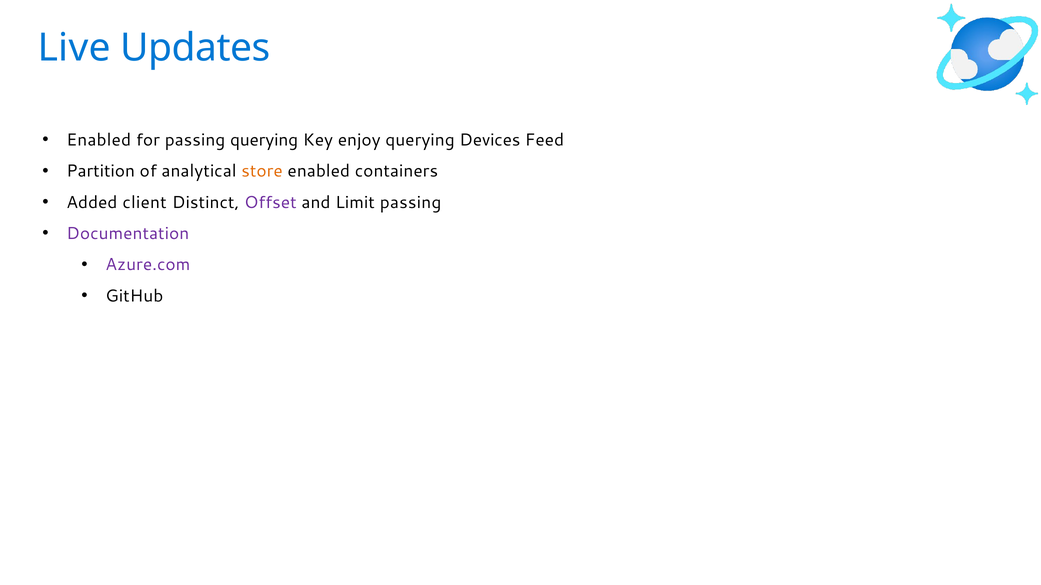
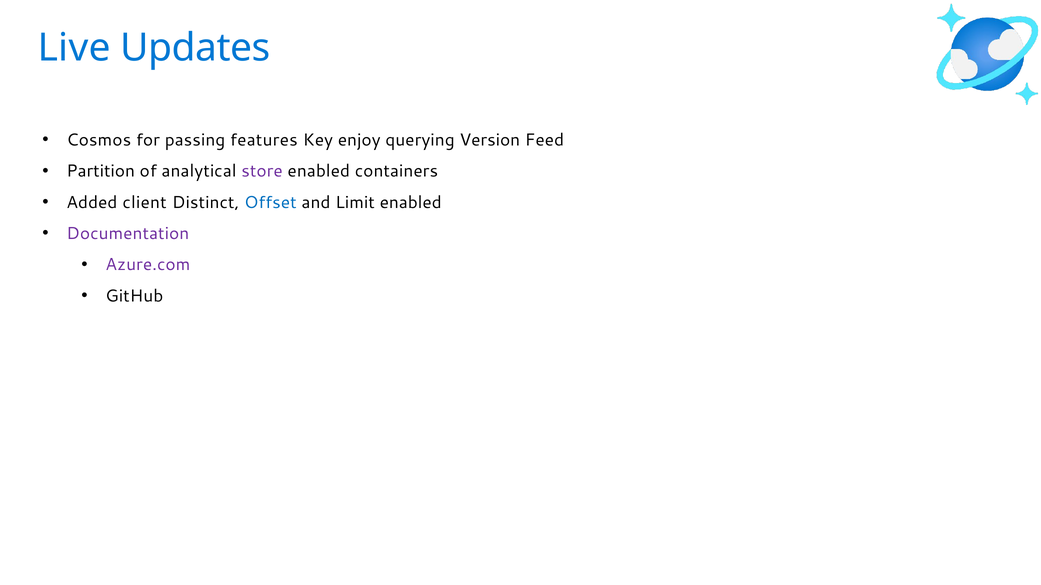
Enabled: Enabled -> Cosmos (99, 140)
passing querying: querying -> features (264, 140)
Devices: Devices -> Version (490, 140)
store colour: orange -> purple (262, 171)
Offset colour: purple -> blue (270, 203)
Limit passing: passing -> enabled (411, 203)
